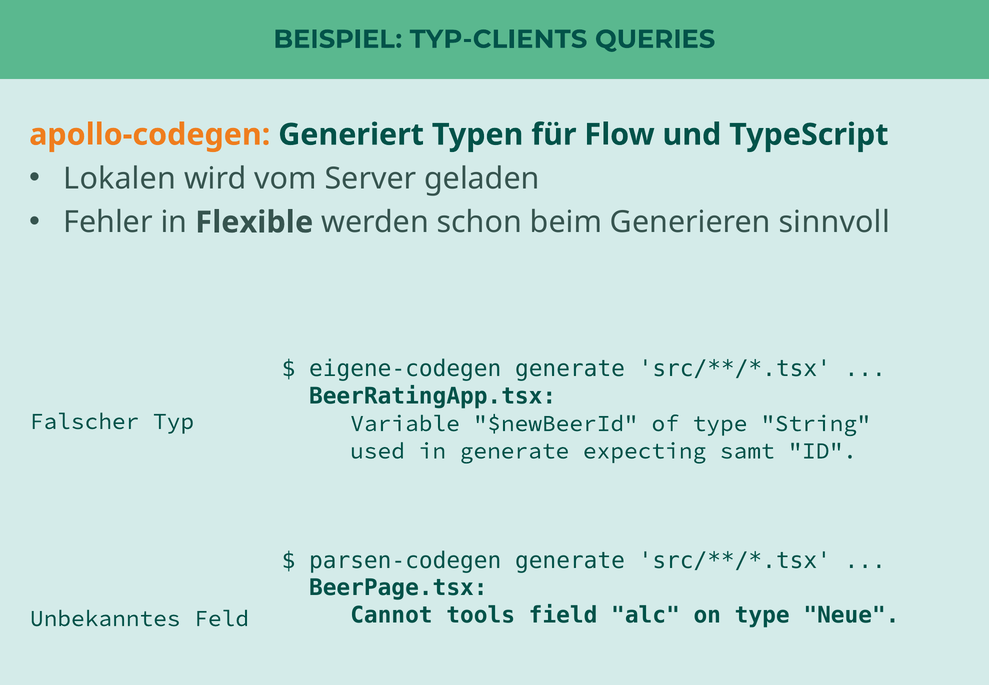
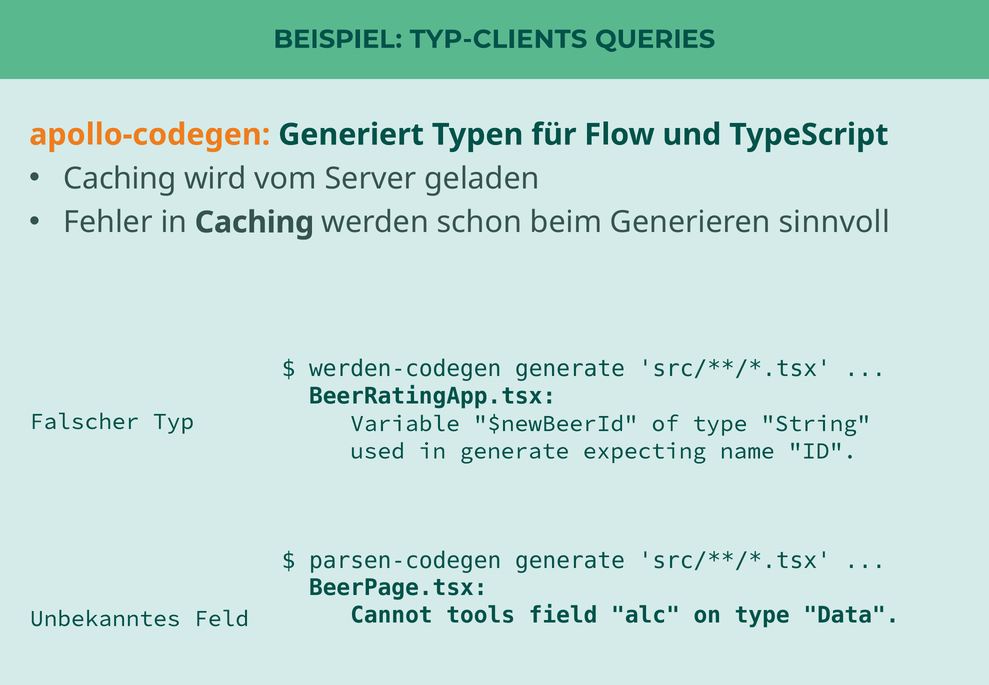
Lokalen: Lokalen -> Caching (120, 178)
in Flexible: Flexible -> Caching (254, 222)
eigene-codegen: eigene-codegen -> werden-codegen (405, 369)
samt: samt -> name (747, 451)
Neue: Neue -> Data (851, 615)
